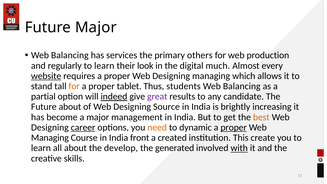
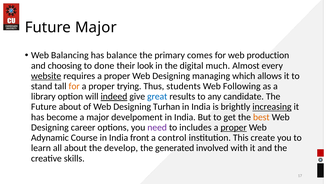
services: services -> balance (122, 55)
others: others -> comes (200, 55)
regularly: regularly -> choosing (65, 66)
learn: learn -> done (104, 66)
tablet: tablet -> trying (129, 86)
Balancing: Balancing -> Following (242, 86)
partial: partial -> library (43, 96)
great colour: purple -> blue (157, 96)
Source: Source -> Turhan (167, 107)
increasing underline: none -> present (272, 107)
management: management -> develpoment (137, 117)
career underline: present -> none (83, 127)
need colour: orange -> purple (157, 127)
dynamic: dynamic -> includes (195, 127)
Managing: Managing -> Adynamic (50, 138)
created: created -> control (172, 138)
with underline: present -> none (239, 148)
